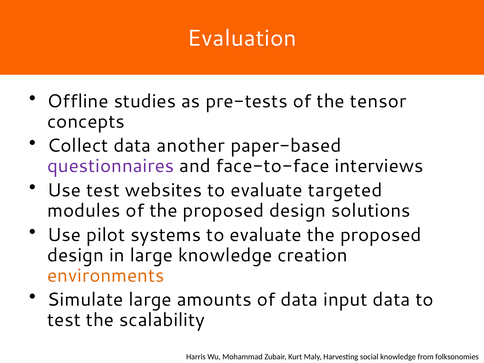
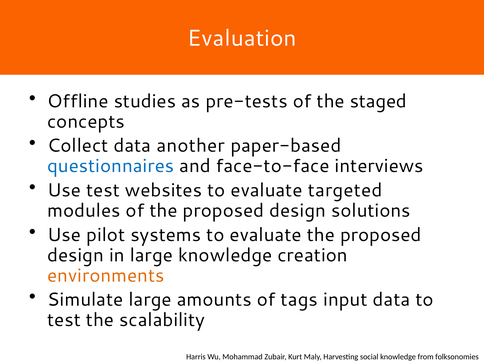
tensor: tensor -> staged (378, 101)
questionnaires colour: purple -> blue (111, 166)
of data: data -> tags (299, 300)
